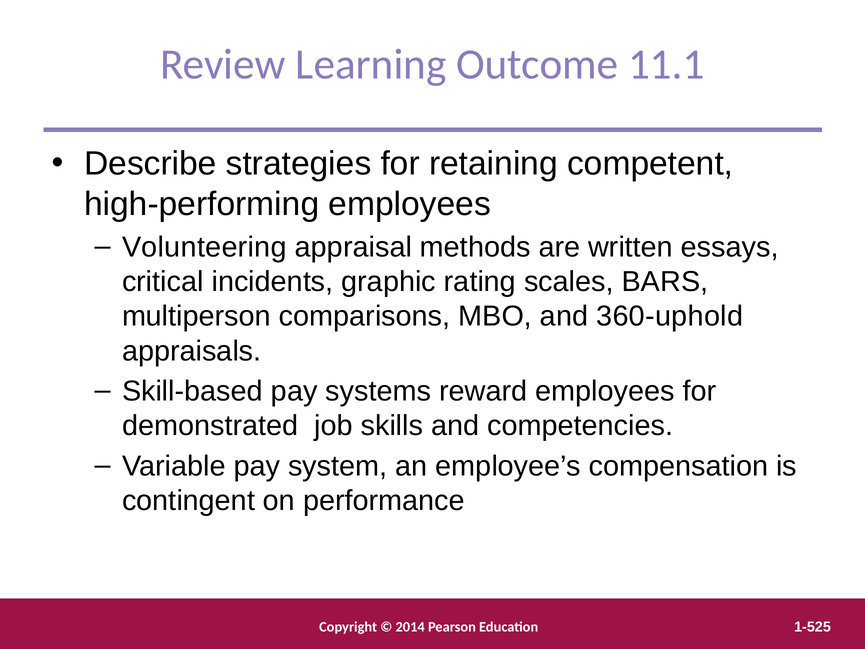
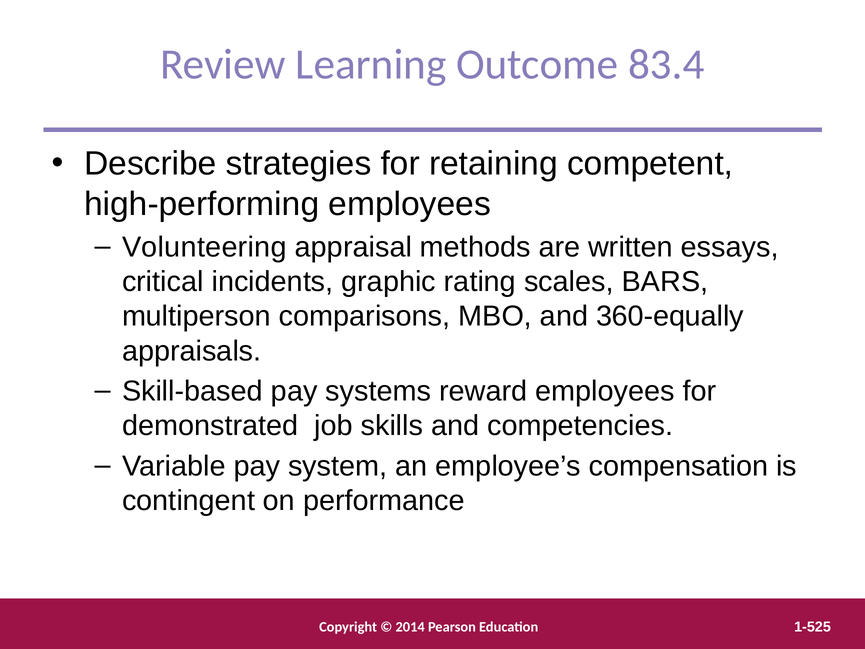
11.1: 11.1 -> 83.4 (666, 64)
360-uphold: 360-uphold -> 360-equally (670, 316)
